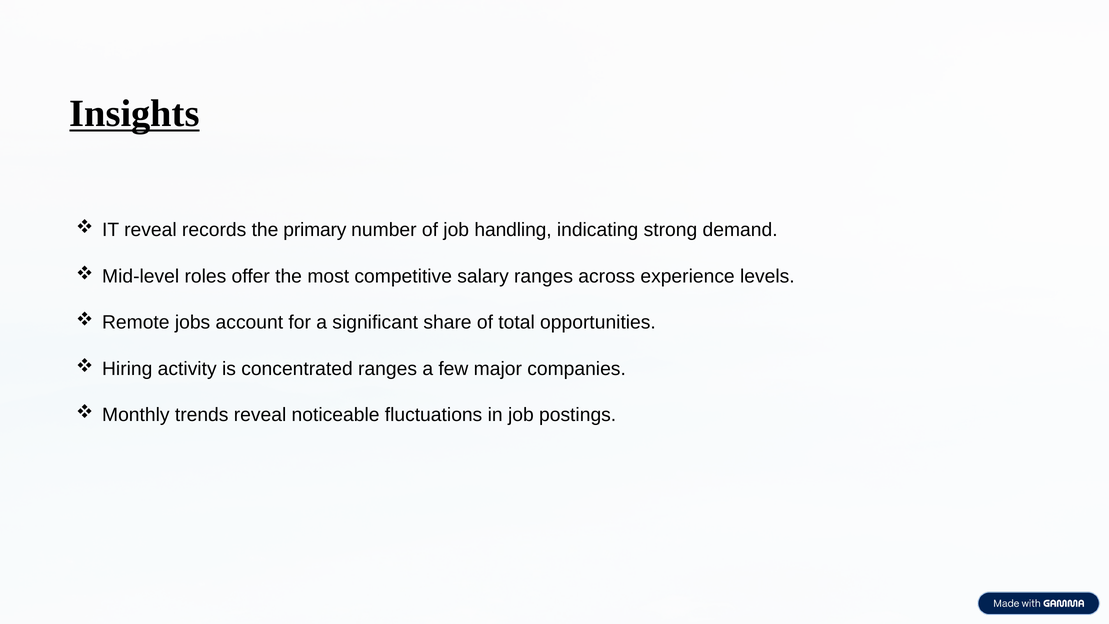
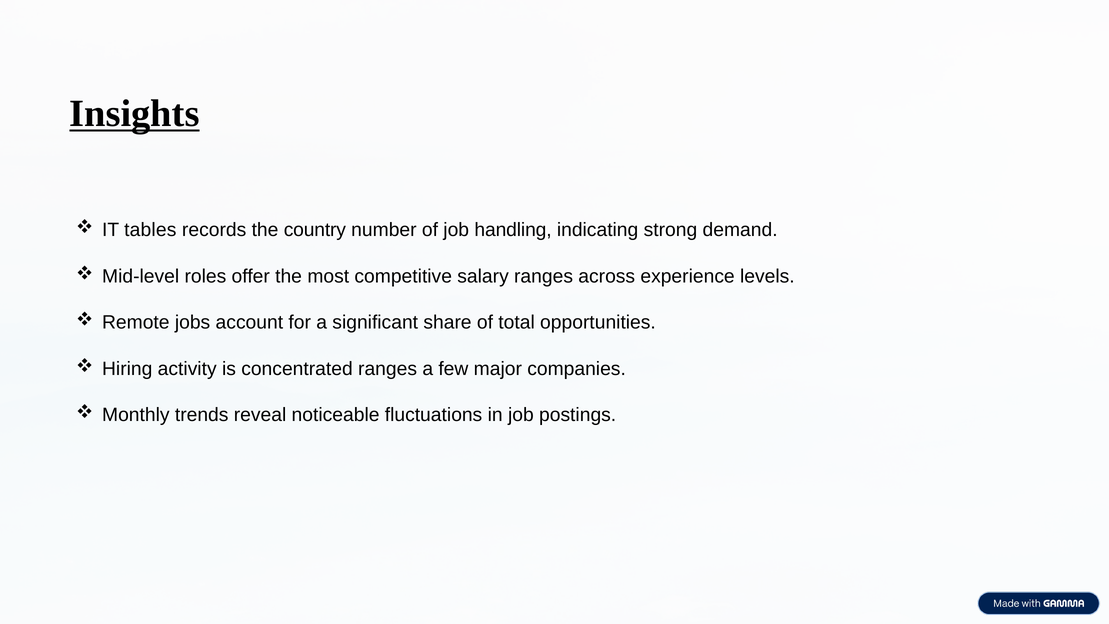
IT reveal: reveal -> tables (150, 230)
primary: primary -> country (315, 230)
